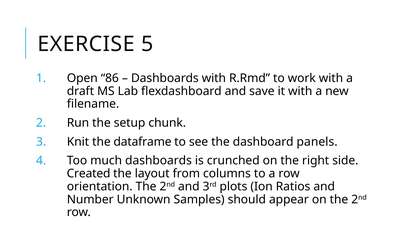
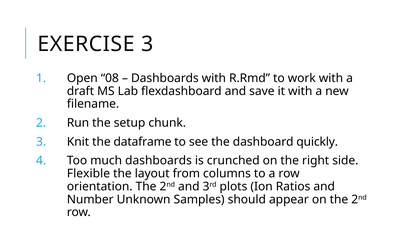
EXERCISE 5: 5 -> 3 (147, 44)
86: 86 -> 08 (110, 78)
panels: panels -> quickly (317, 142)
Created: Created -> Flexible (88, 174)
